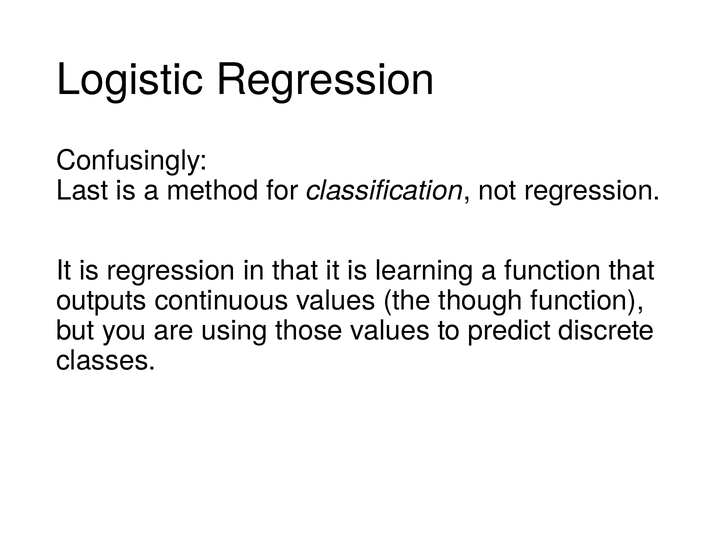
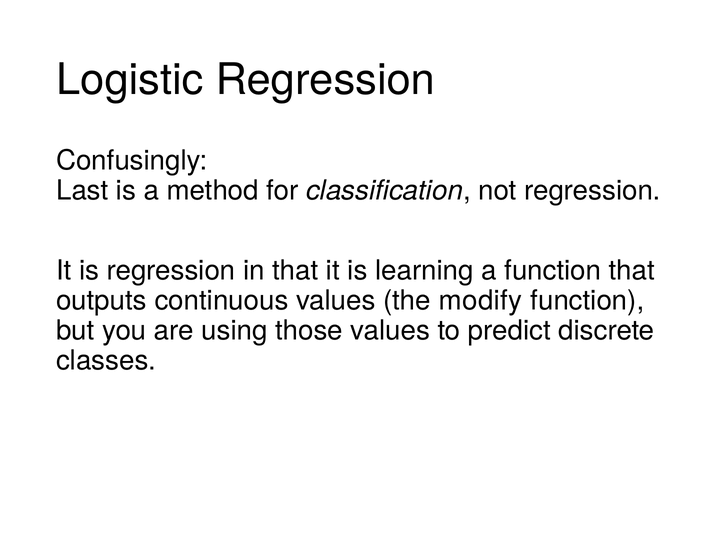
though: though -> modify (480, 300)
